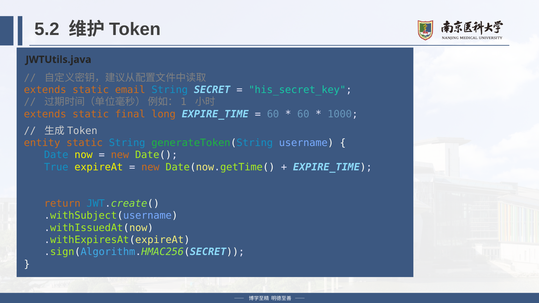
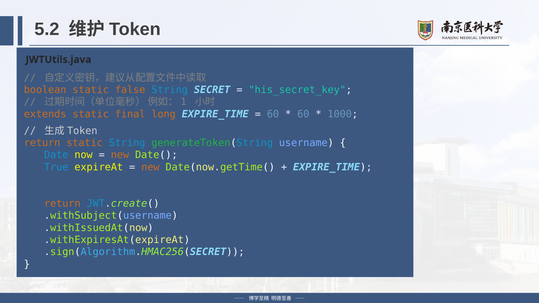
extends: extends -> boolean (45, 90)
email: email -> false (130, 90)
entity: entity -> return (42, 143)
